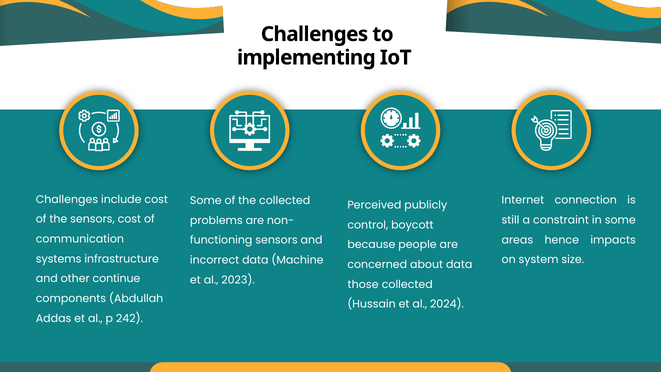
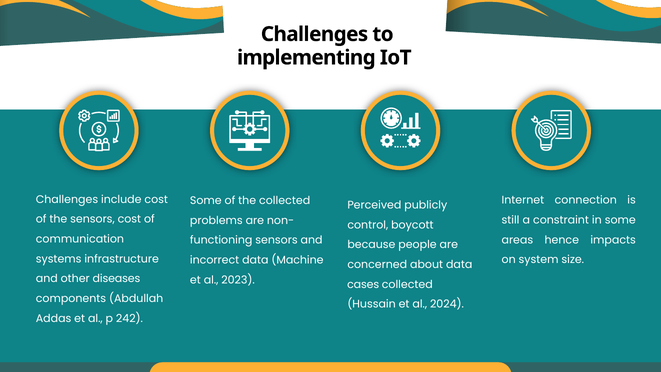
continue: continue -> diseases (116, 279)
those: those -> cases (363, 284)
